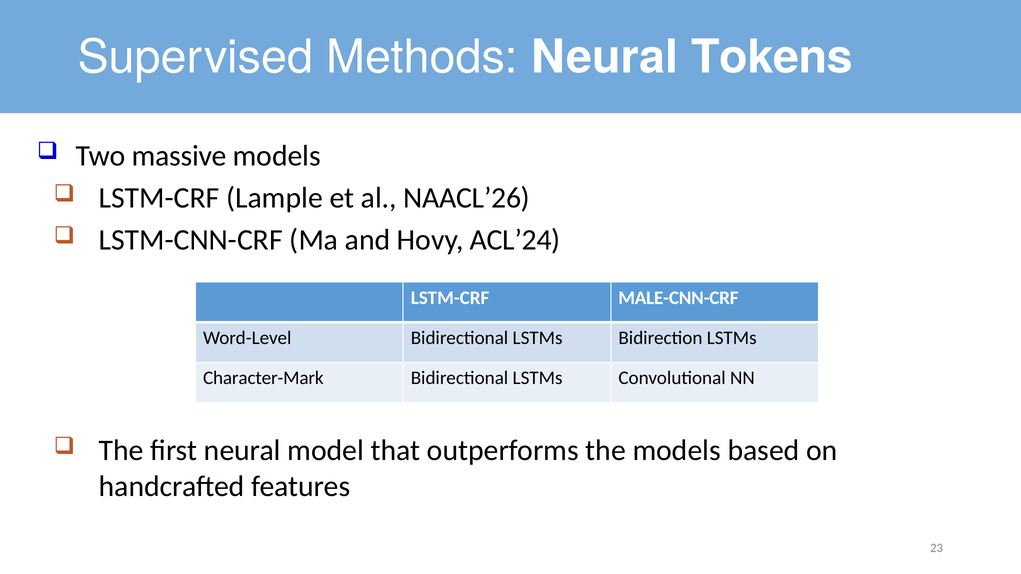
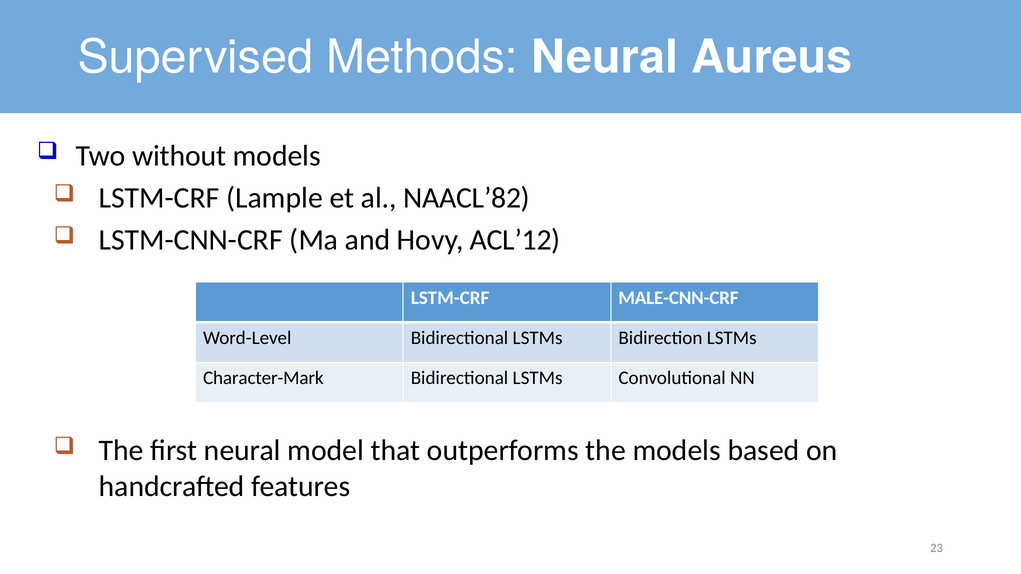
Tokens: Tokens -> Aureus (772, 57)
massive: massive -> without (179, 156)
NAACL’26: NAACL’26 -> NAACL’82 (467, 198)
ACL’24: ACL’24 -> ACL’12 (515, 240)
